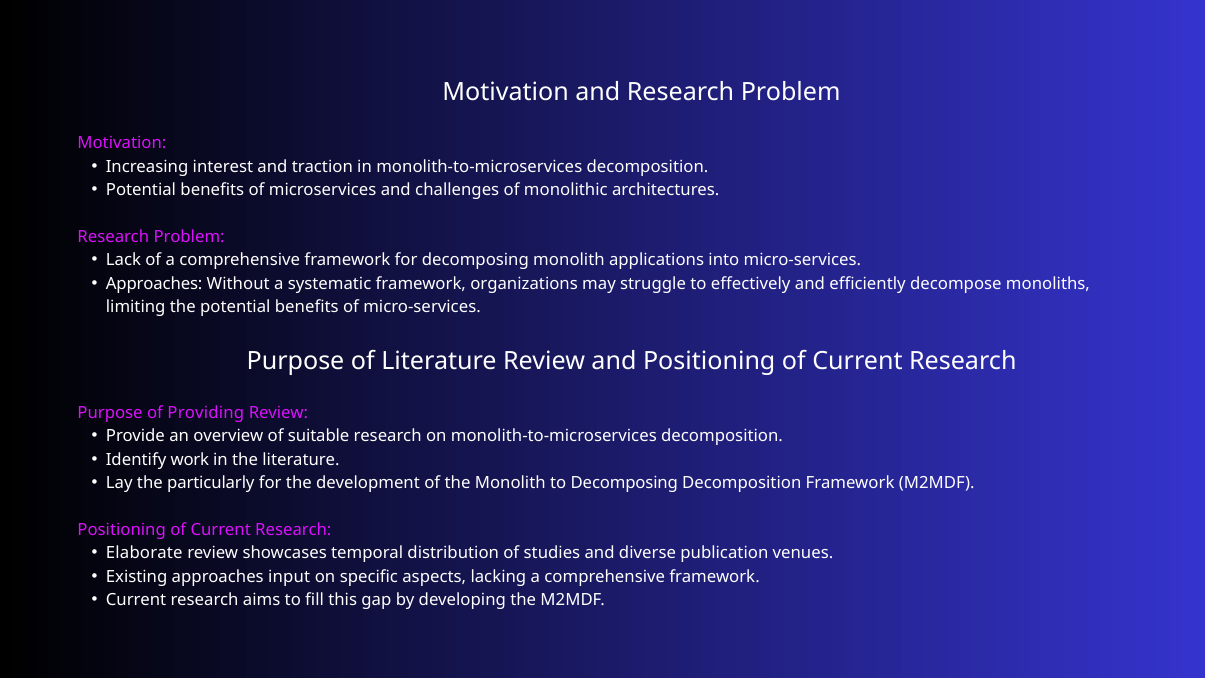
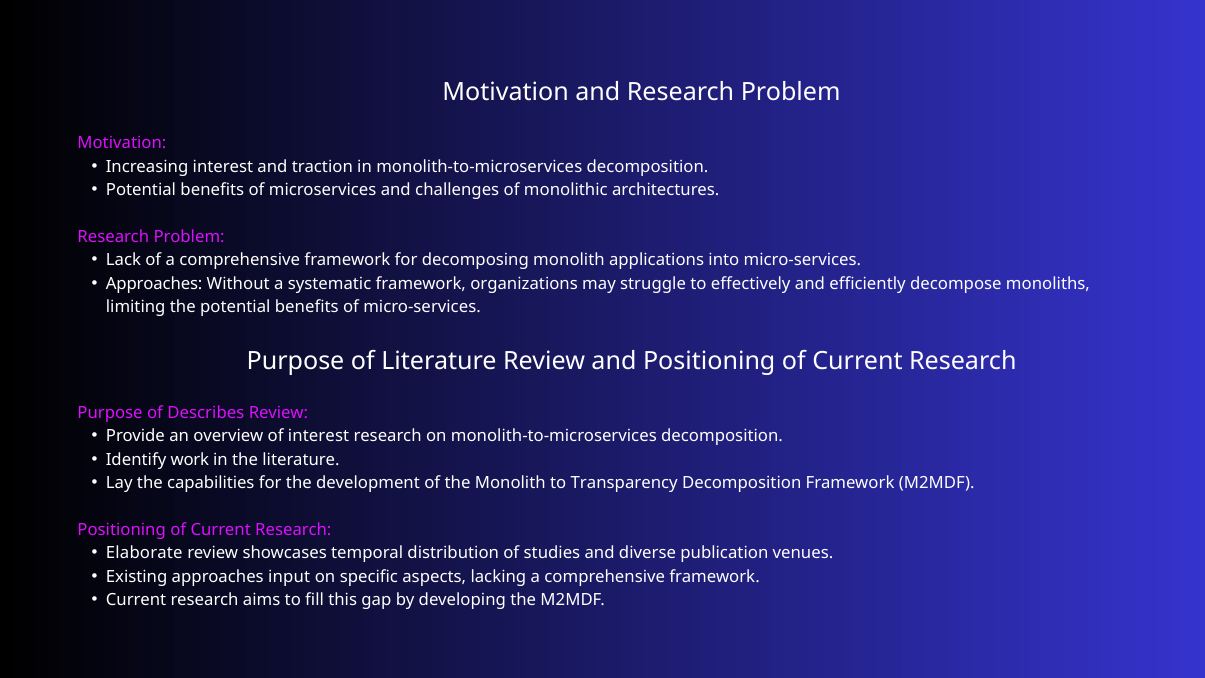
Providing: Providing -> Describes (206, 413)
of suitable: suitable -> interest (319, 436)
particularly: particularly -> capabilities (211, 483)
to Decomposing: Decomposing -> Transparency (624, 483)
